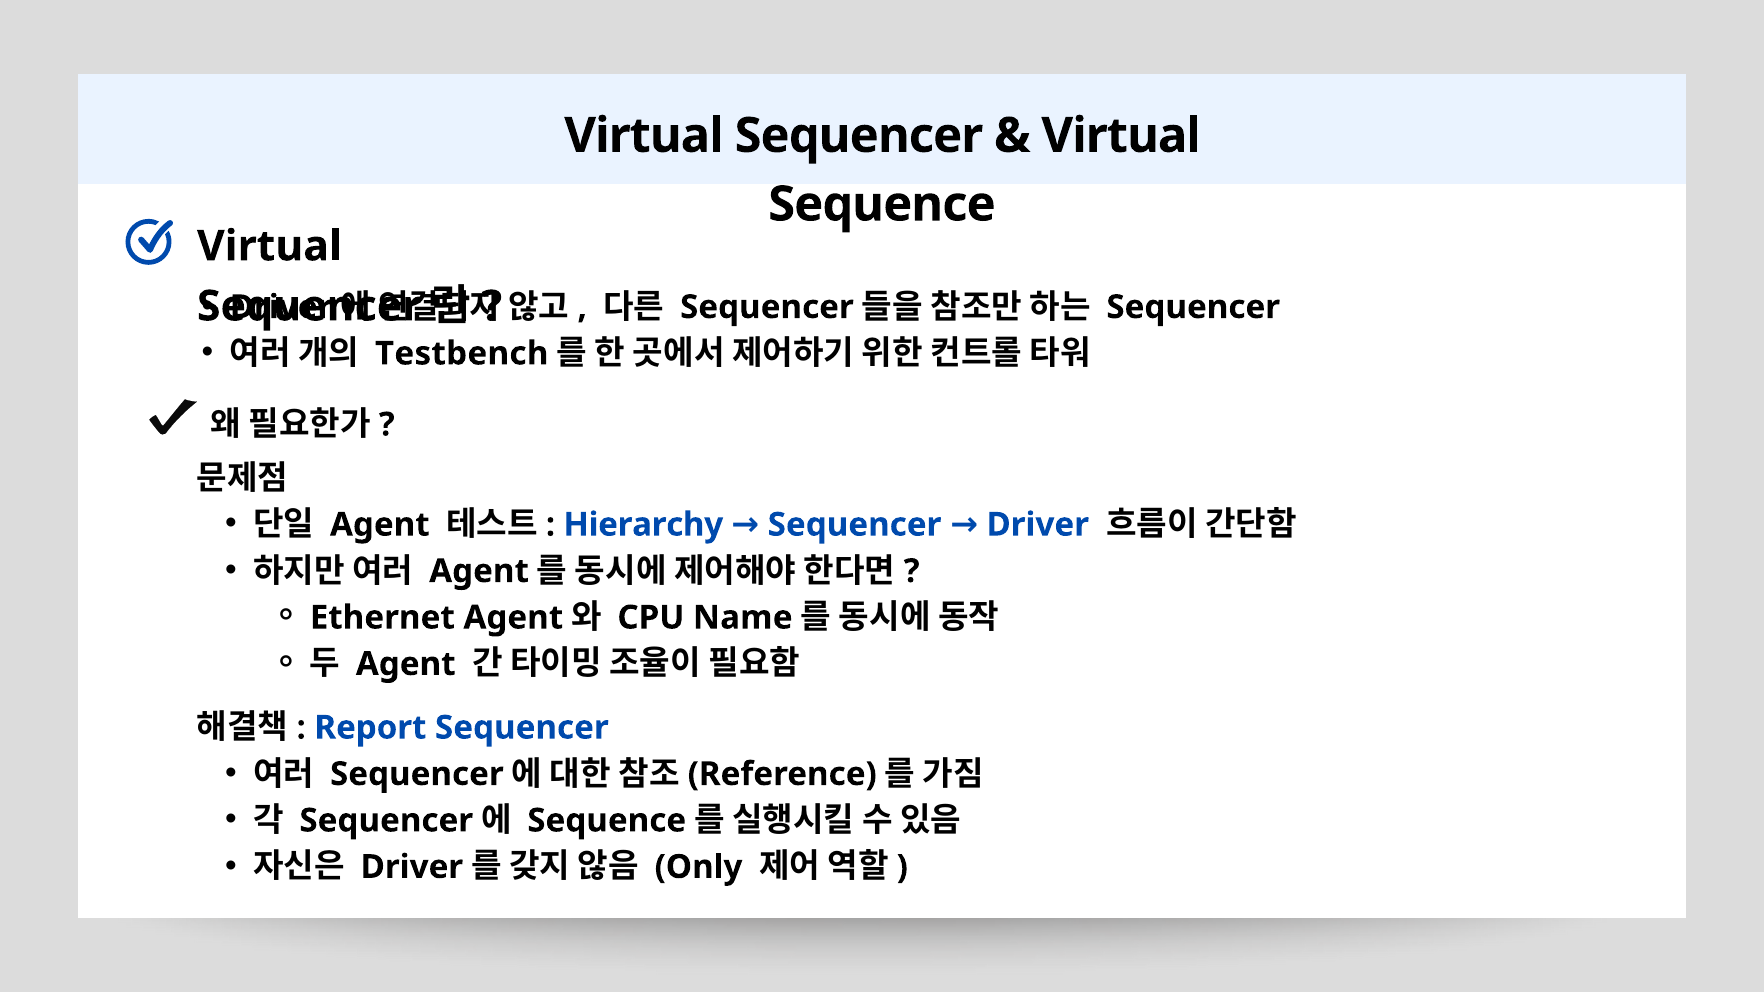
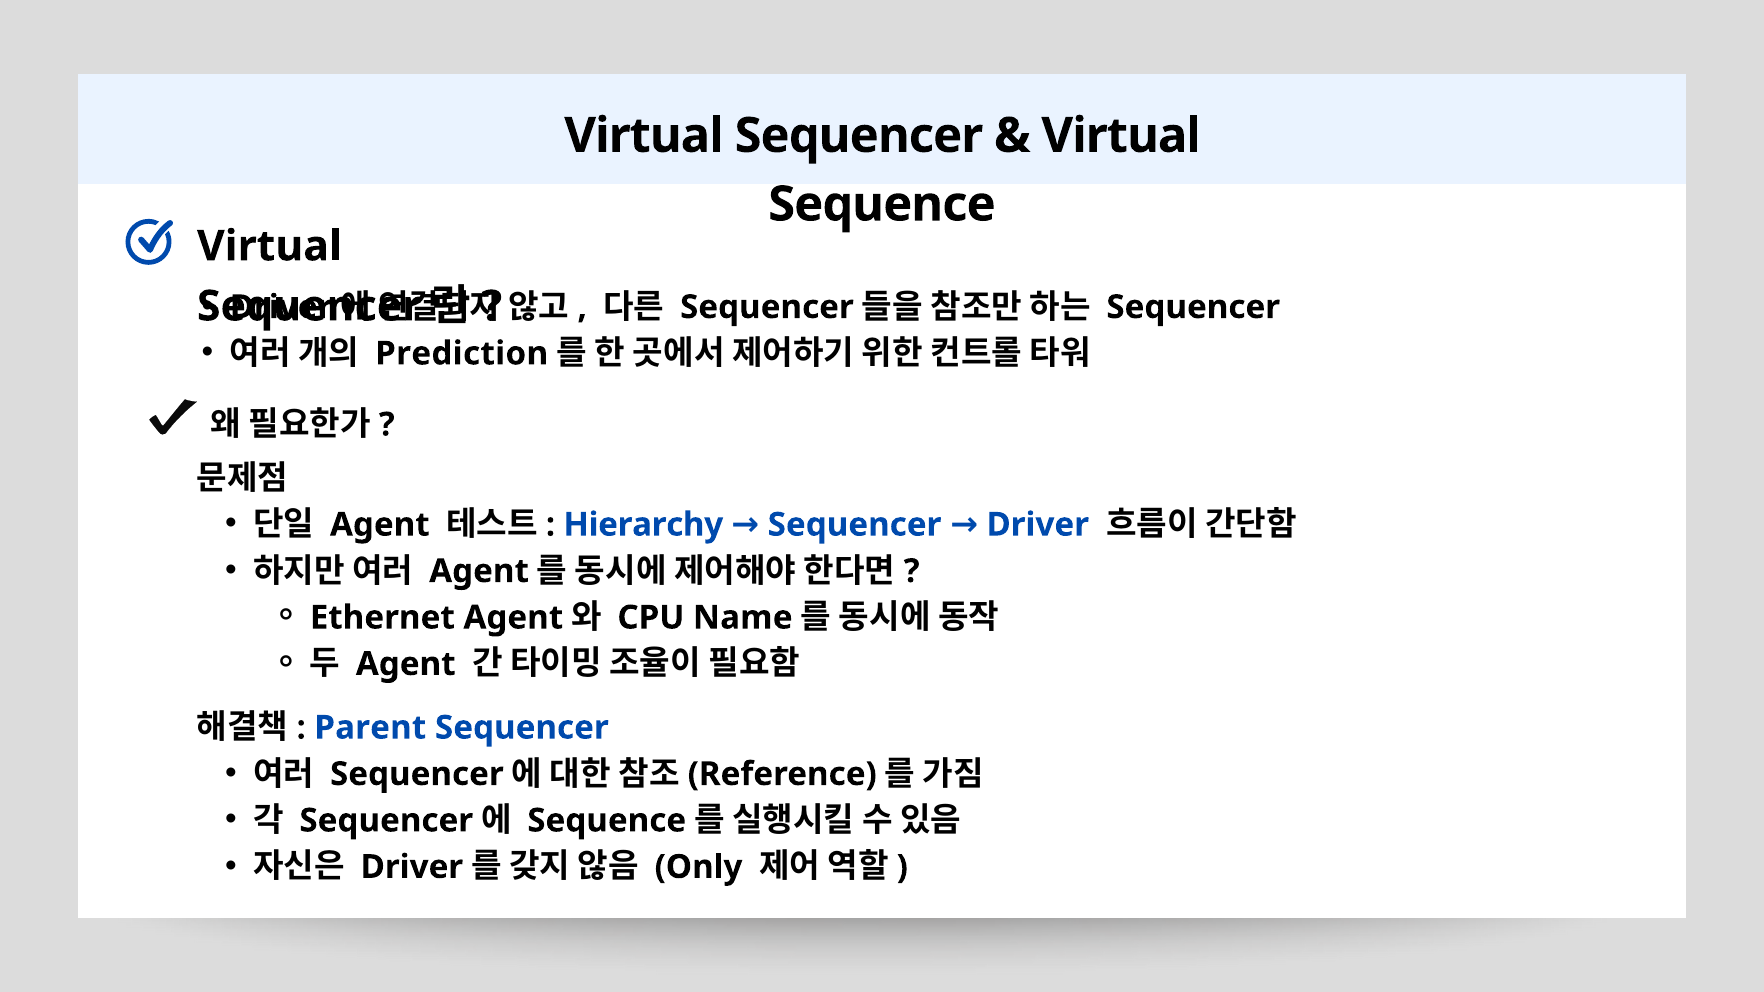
Testbench: Testbench -> Prediction (462, 354)
Report: Report -> Parent (370, 728)
